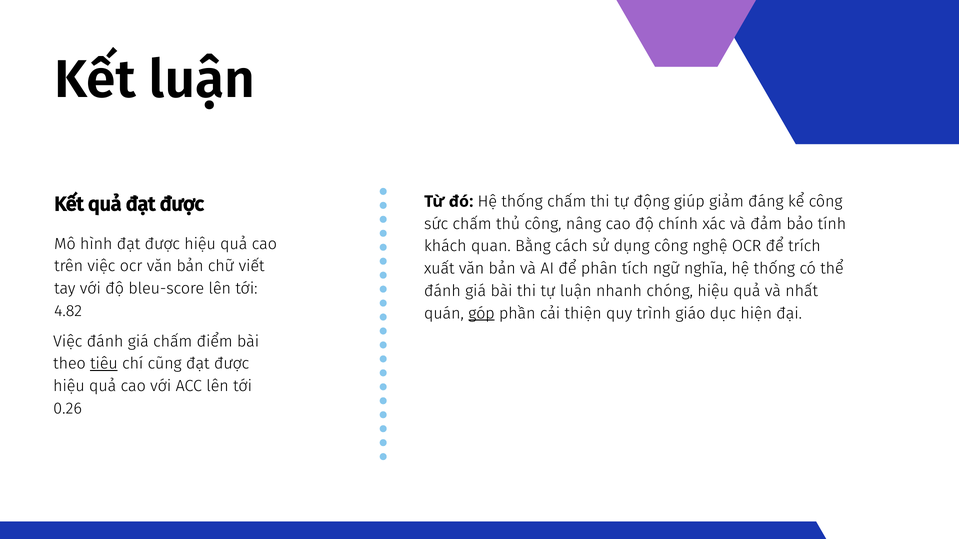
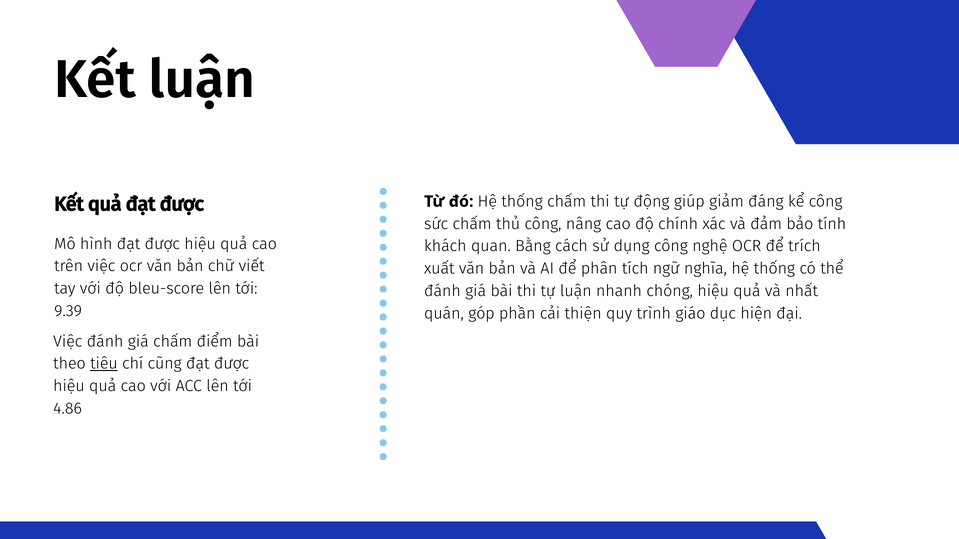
4.82: 4.82 -> 9.39 (68, 311)
góp underline: present -> none (481, 313)
0.26: 0.26 -> 4.86 (68, 409)
